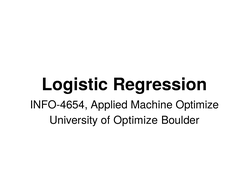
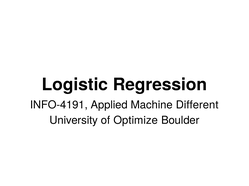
INFO-4654: INFO-4654 -> INFO-4191 (59, 105)
Machine Optimize: Optimize -> Different (197, 105)
